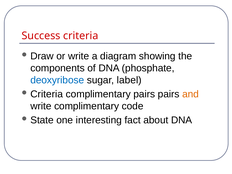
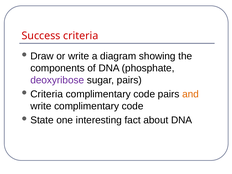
deoxyribose colour: blue -> purple (57, 80)
sugar label: label -> pairs (129, 80)
pairs: pairs -> code (144, 94)
